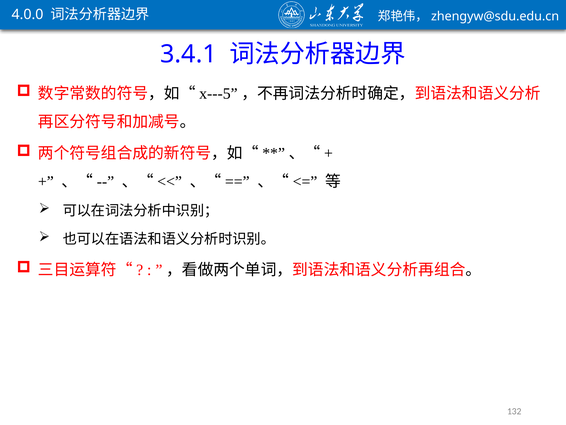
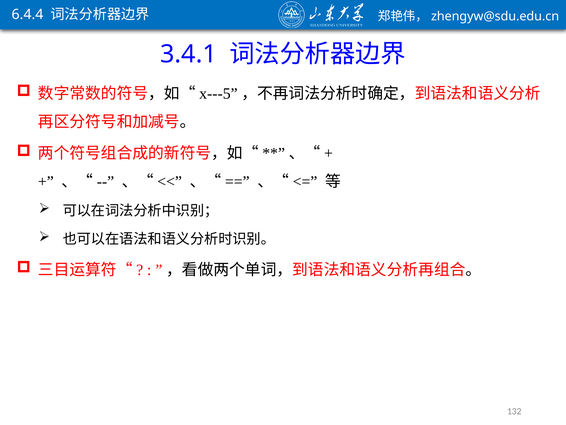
4.0.0: 4.0.0 -> 6.4.4 (27, 14)
